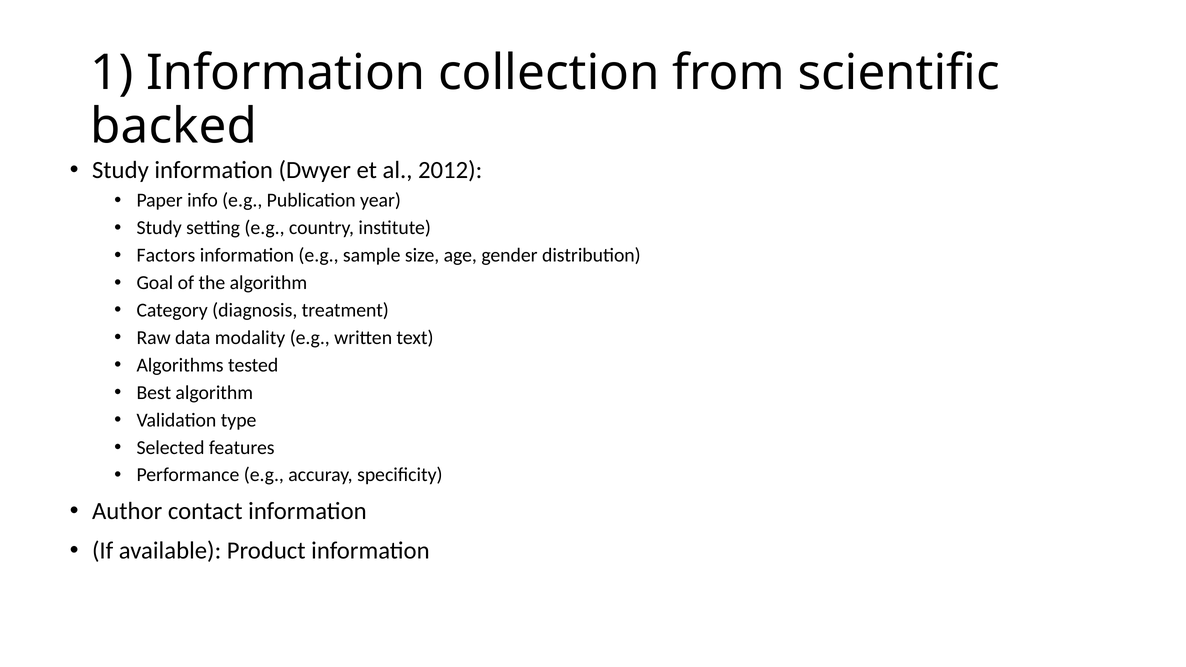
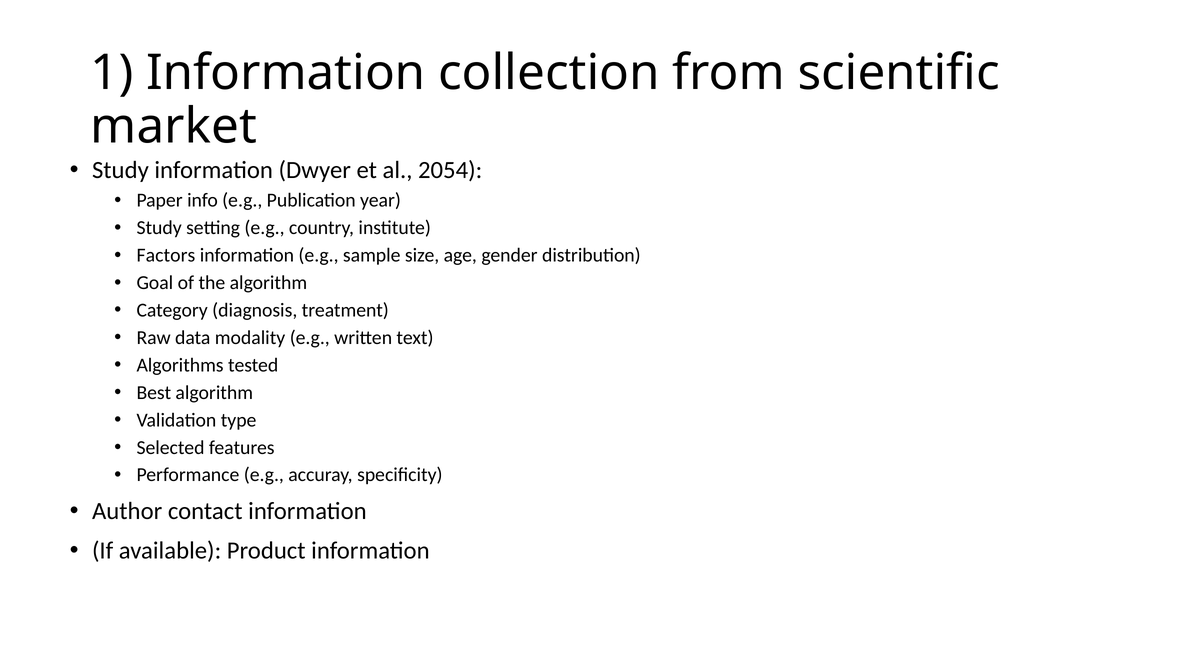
backed: backed -> market (174, 126)
2012: 2012 -> 2054 (450, 170)
